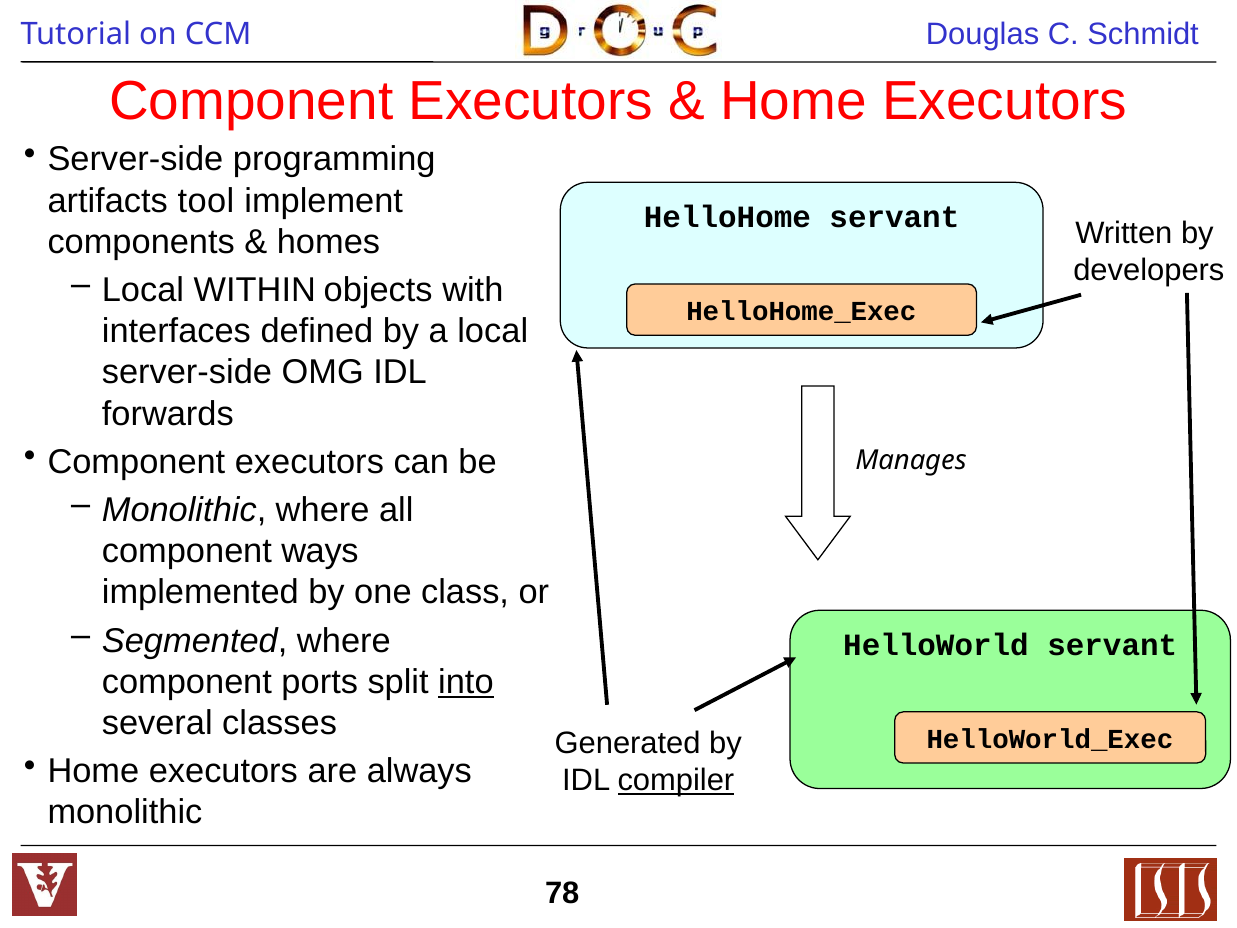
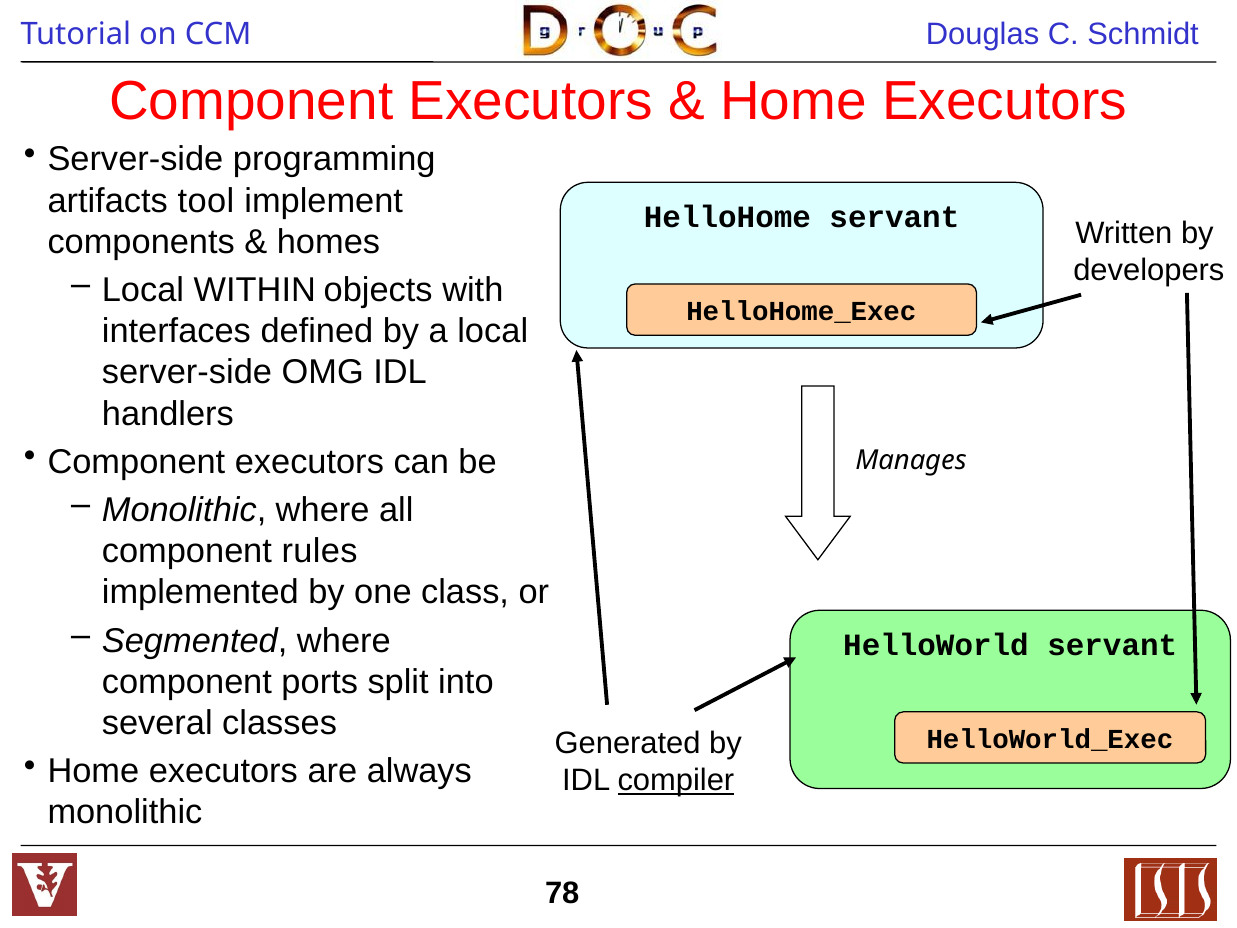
forwards: forwards -> handlers (168, 414)
ways: ways -> rules (320, 551)
into underline: present -> none (466, 682)
